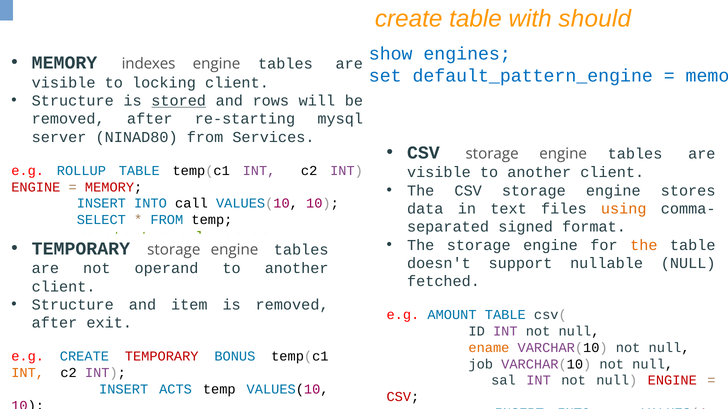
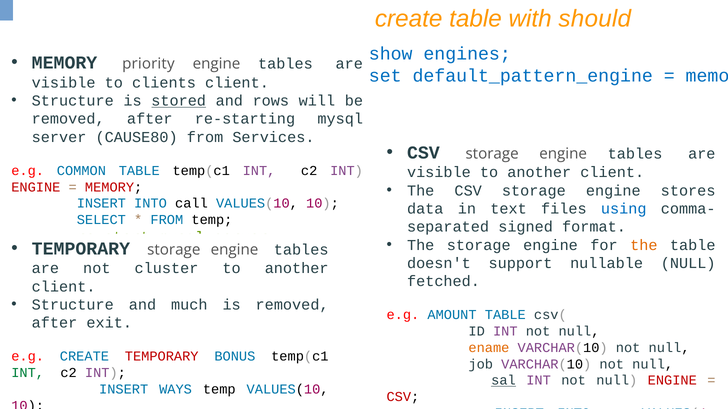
indexes: indexes -> priority (148, 64)
locking: locking -> clients (164, 83)
NINAD80: NINAD80 -> CAUSE80 (137, 137)
ROLLUP: ROLLUP -> COMMON (81, 171)
using colour: orange -> blue (624, 209)
operand: operand -> cluster (166, 269)
item: item -> much (189, 305)
INT colour: orange -> green (28, 373)
sal underline: none -> present (504, 381)
ACTS: ACTS -> WAYS (176, 390)
